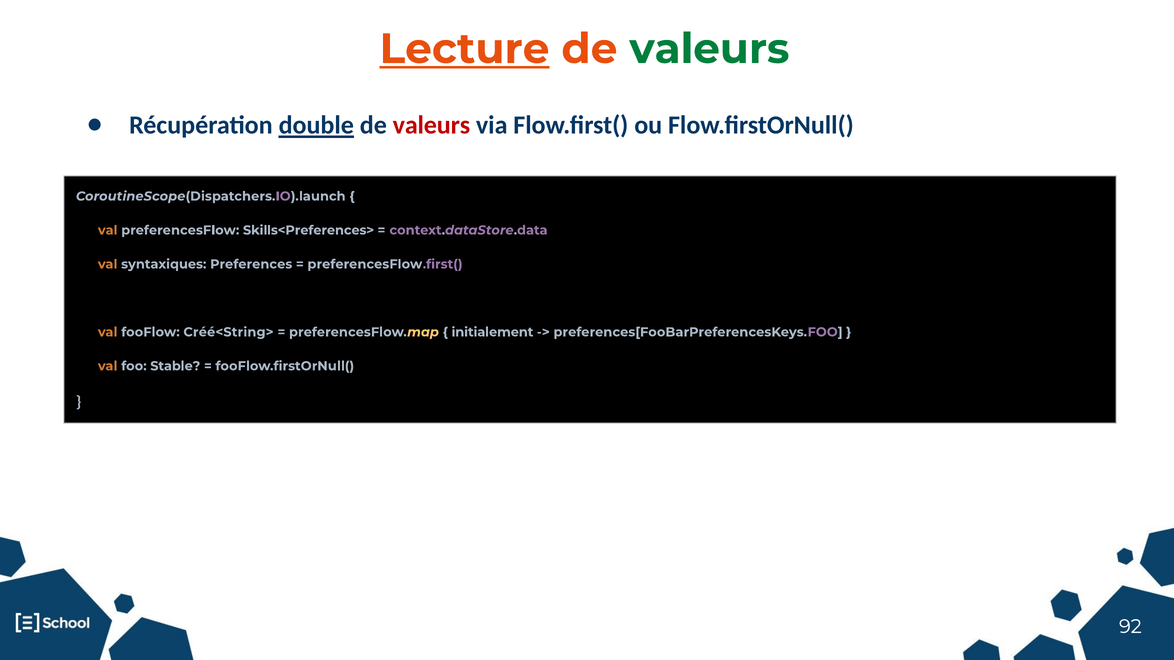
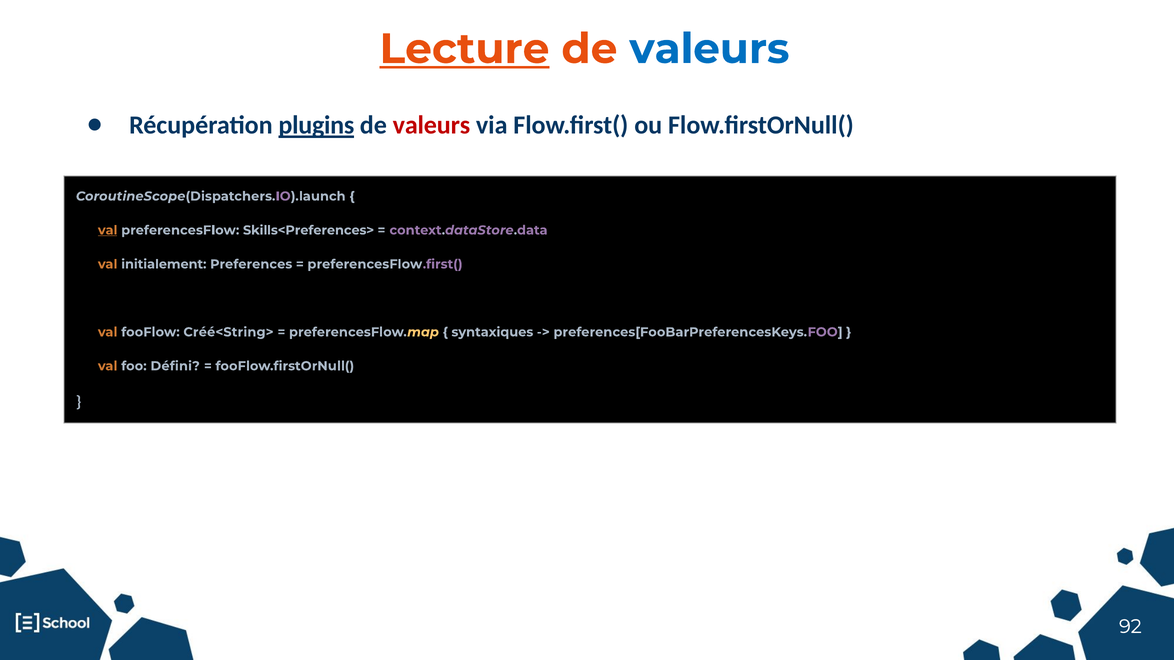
valeurs colour: green -> blue (709, 49)
double: double -> plugins (316, 125)
val underline: none -> present (108, 230)
syntaxiques: syntaxiques -> initialement (164, 264)
initialement: initialement -> syntaxiques (492, 332)
Stable: Stable -> Défini (175, 366)
